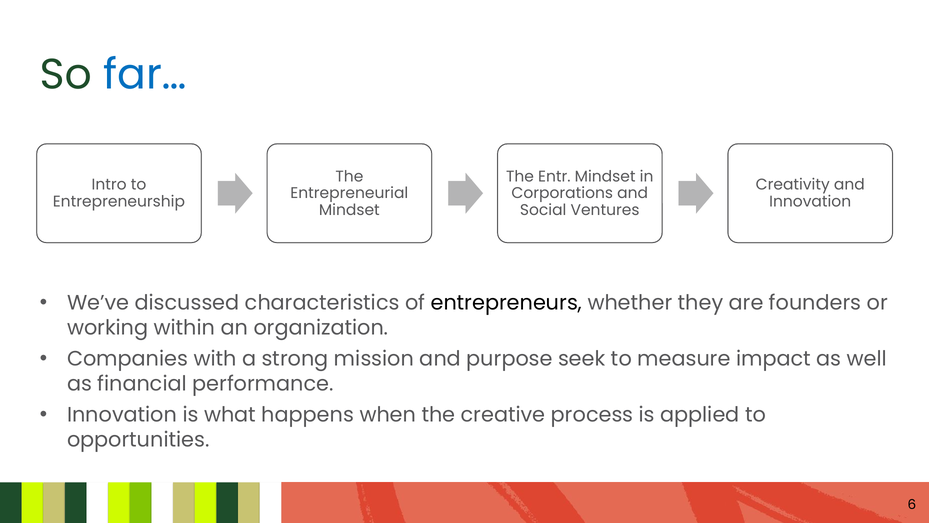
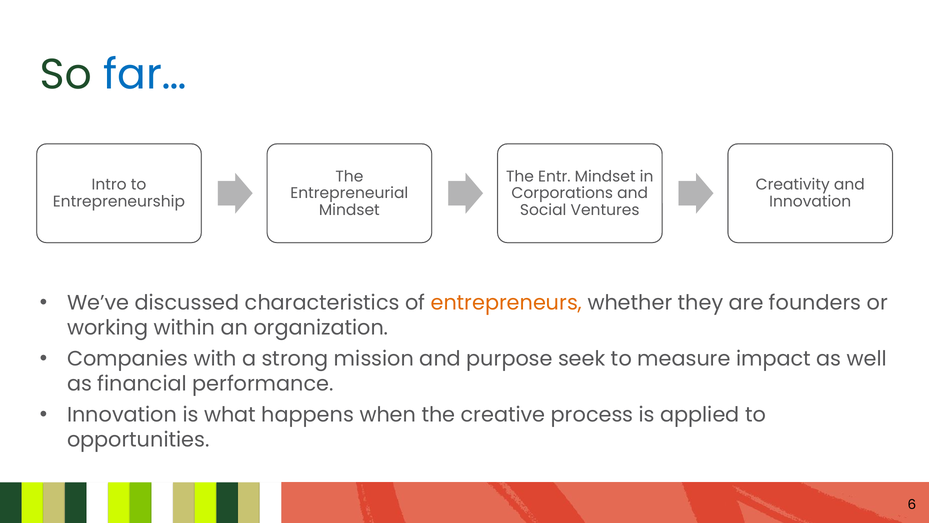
entrepreneurs colour: black -> orange (506, 303)
